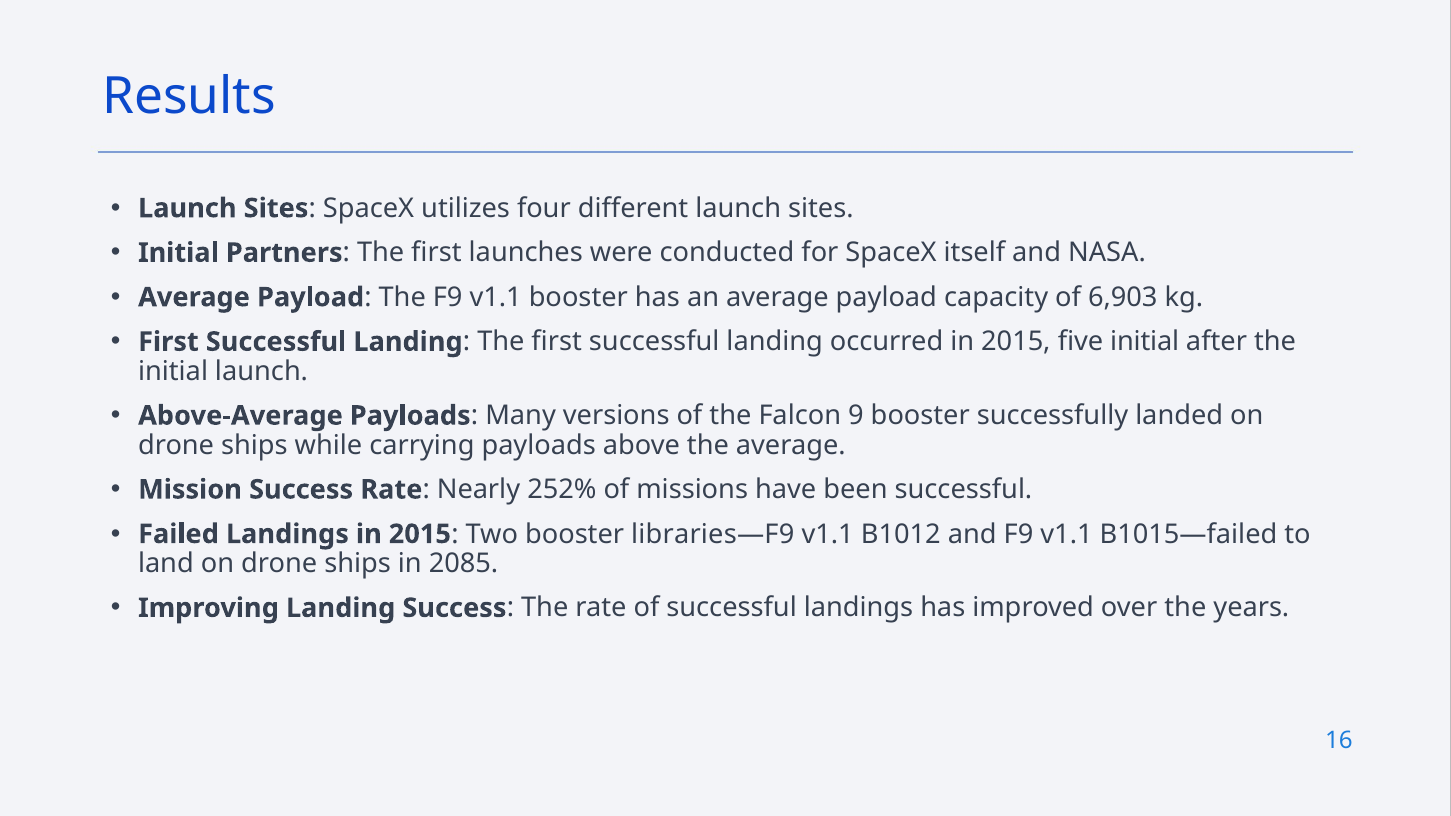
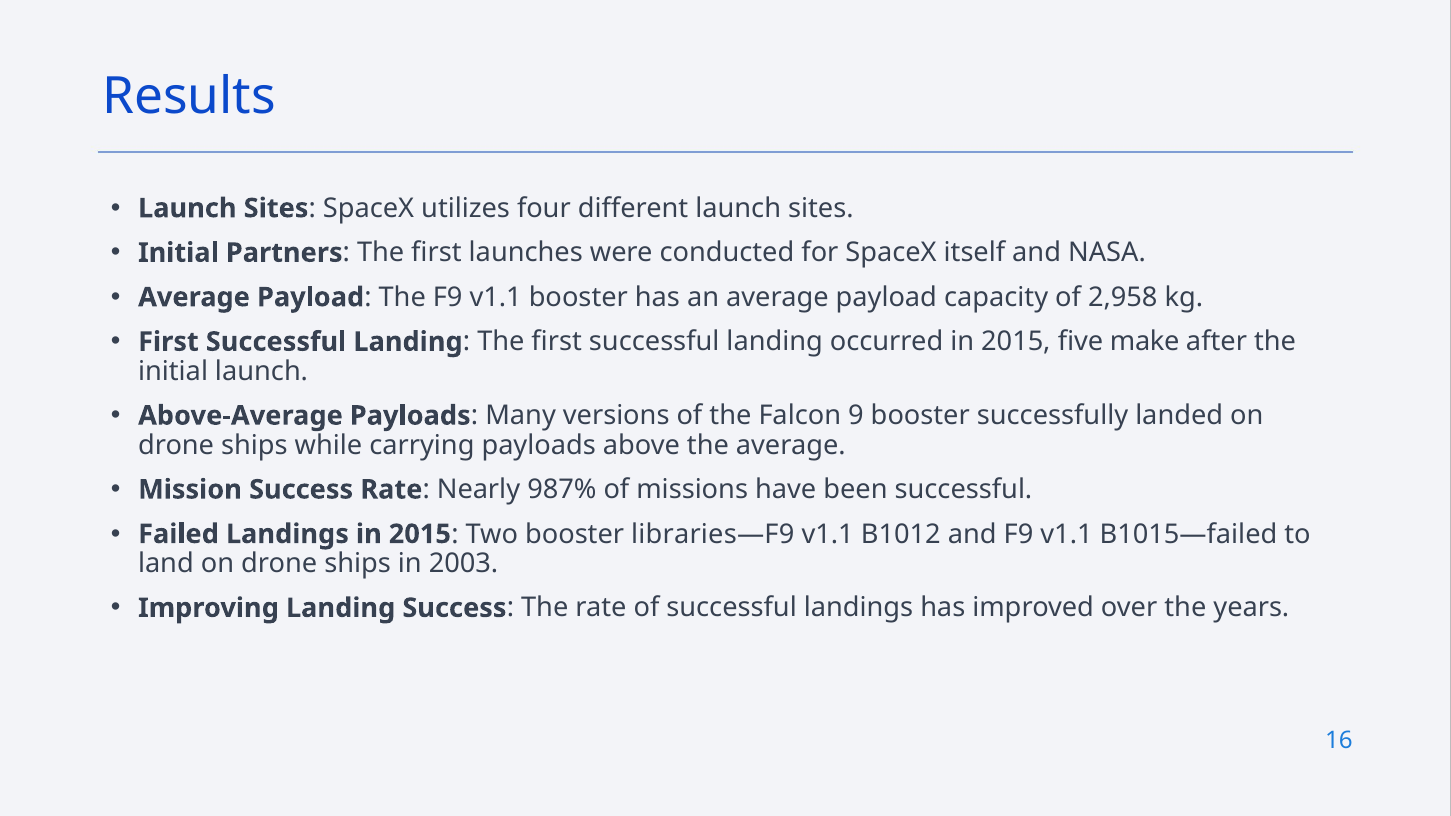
6,903: 6,903 -> 2,958 (1123, 297)
five initial: initial -> make (1145, 342)
252%: 252% -> 987% (562, 490)
2085: 2085 -> 2003 (463, 564)
